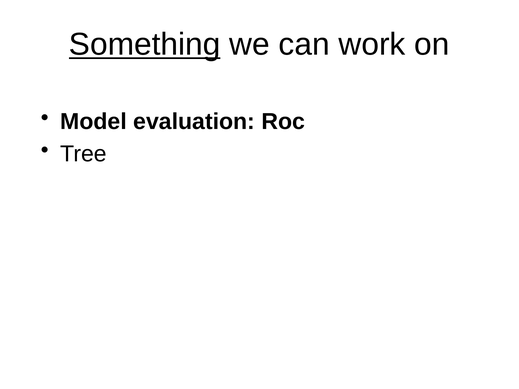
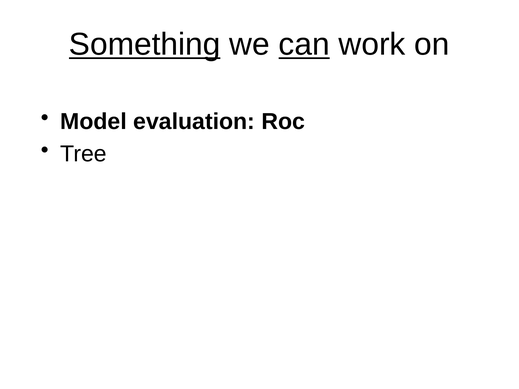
can underline: none -> present (304, 45)
